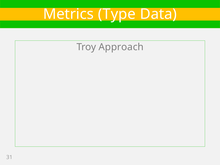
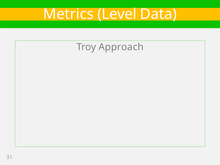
Type: Type -> Level (117, 14)
